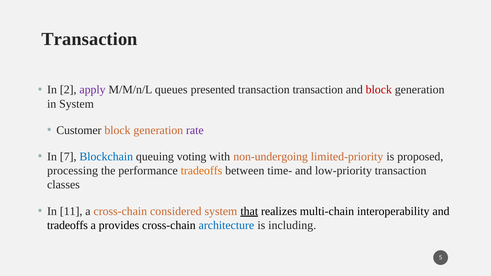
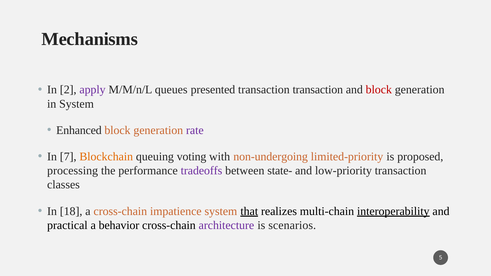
Transaction: Transaction -> Mechanisms (90, 39)
Customer: Customer -> Enhanced (79, 130)
Blockchain colour: blue -> orange (106, 157)
tradeoffs colour: orange -> purple (201, 171)
time-: time- -> state- (280, 171)
11: 11 -> 18 (71, 211)
considered: considered -> impatience (176, 211)
interoperability underline: none -> present (393, 211)
tradeoffs: tradeoffs -> practical (67, 225)
provides: provides -> behavior (119, 225)
architecture colour: blue -> purple (226, 225)
including: including -> scenarios (292, 225)
